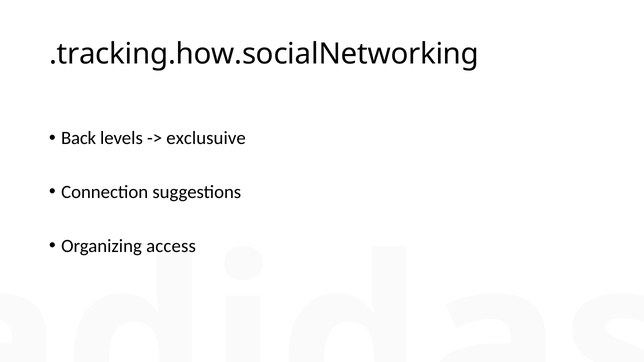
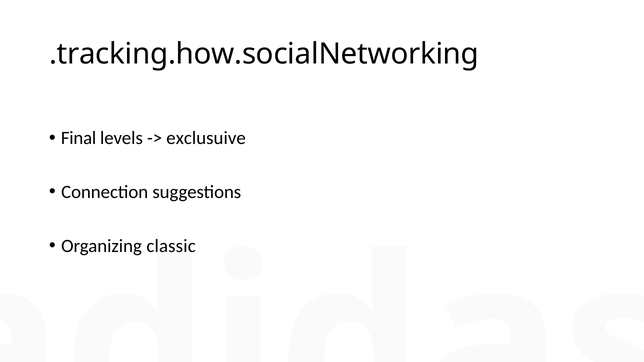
Back: Back -> Final (79, 138)
access: access -> classic (171, 246)
